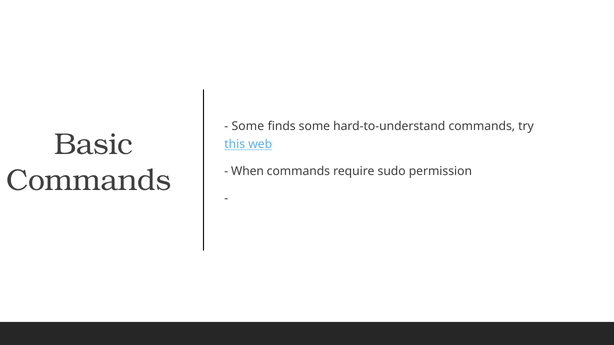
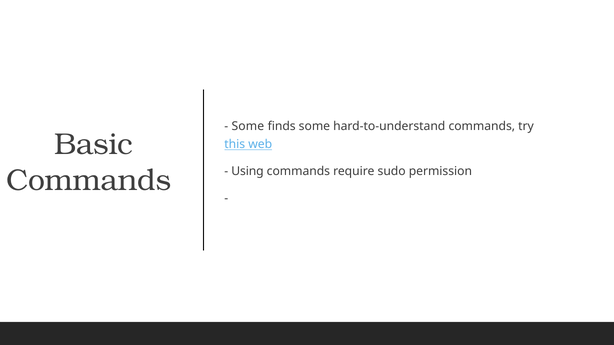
When: When -> Using (248, 172)
